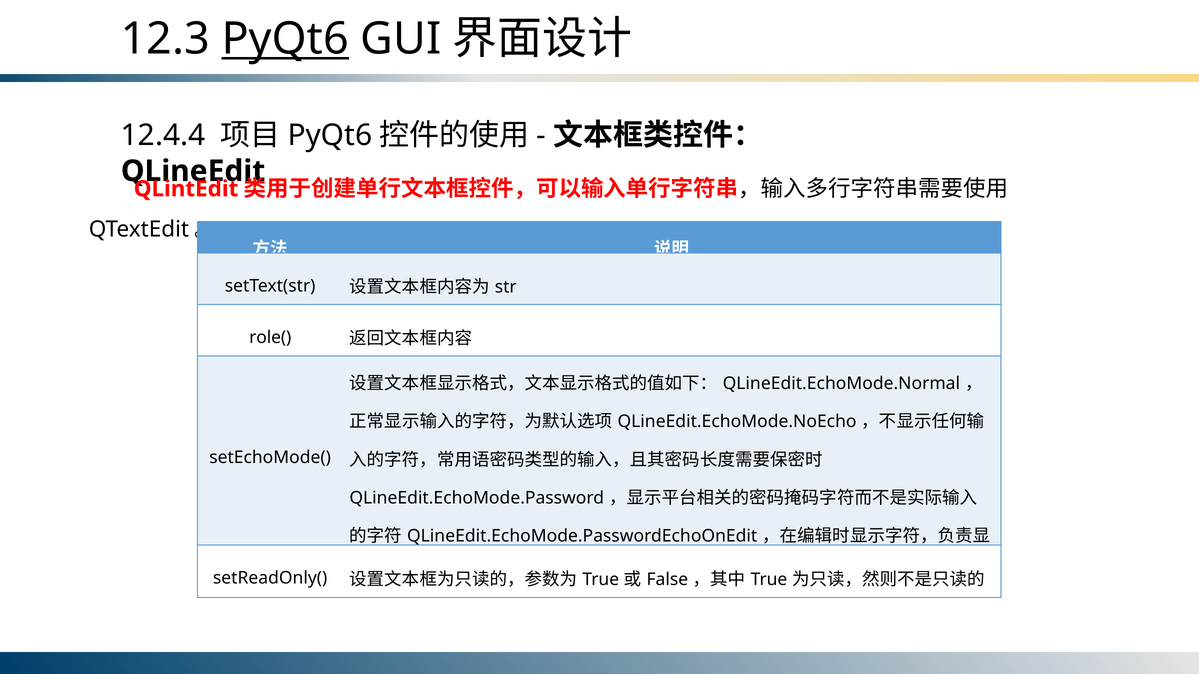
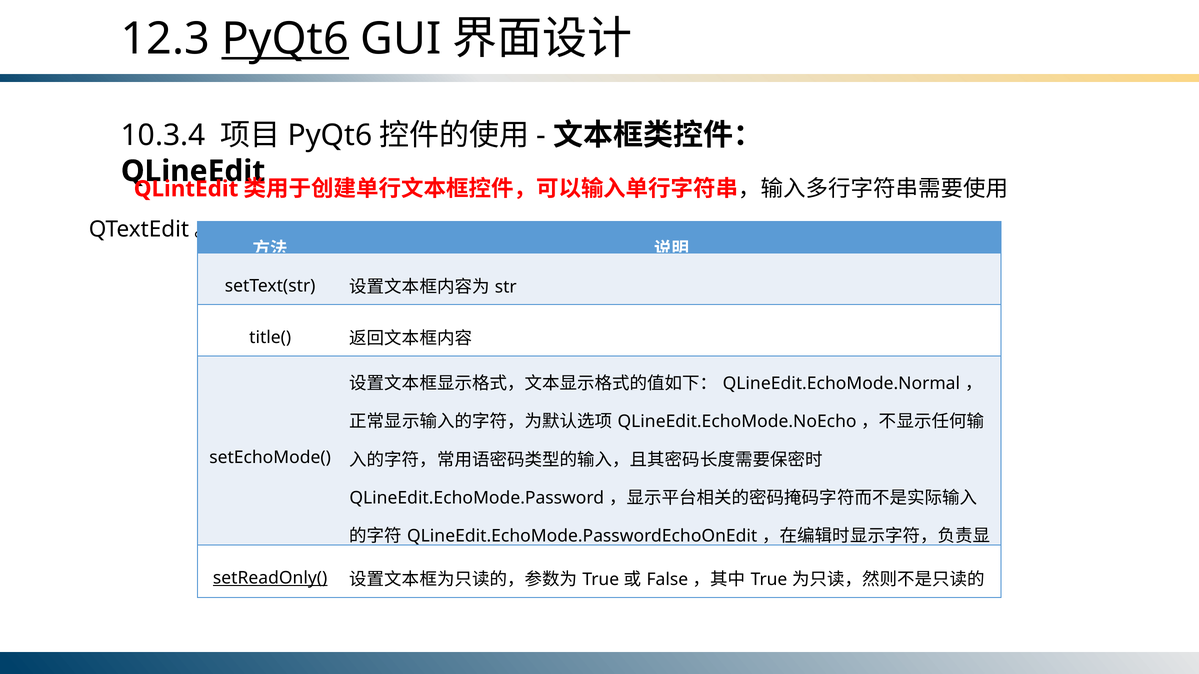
12.4.4: 12.4.4 -> 10.3.4 (163, 135)
role(: role( -> title( (270, 338)
setReadOnly( underline: none -> present (270, 579)
